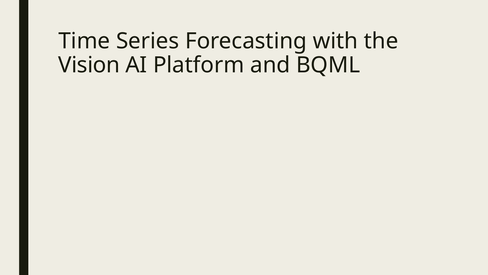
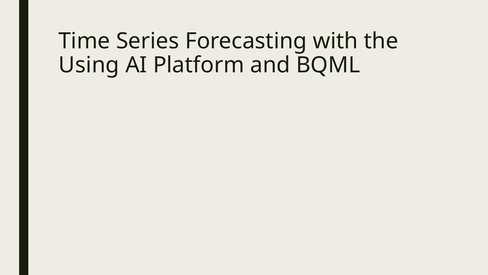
Vision: Vision -> Using (89, 65)
